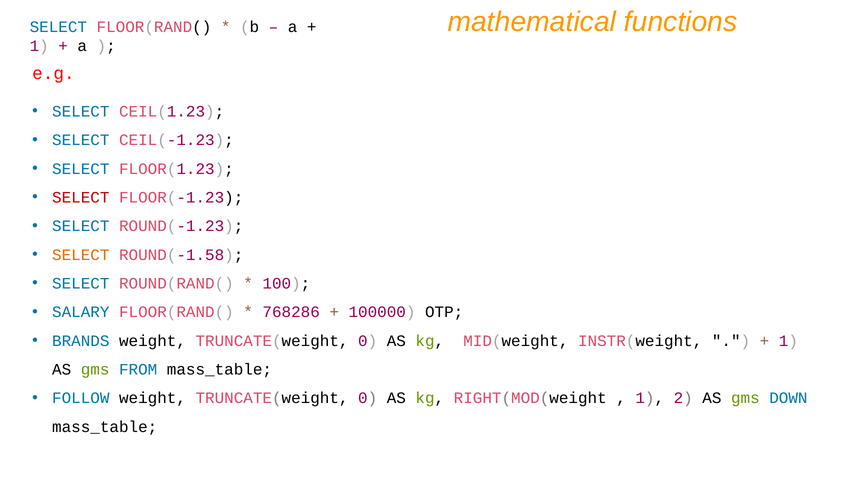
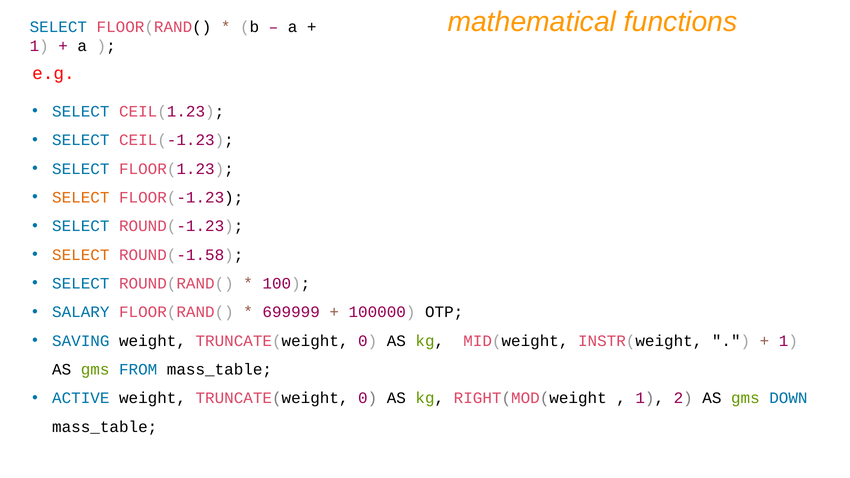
SELECT colour: red -> orange (81, 198)
768286: 768286 -> 699999 (291, 312)
BRANDS: BRANDS -> SAVING (81, 341)
FOLLOW: FOLLOW -> ACTIVE (81, 398)
